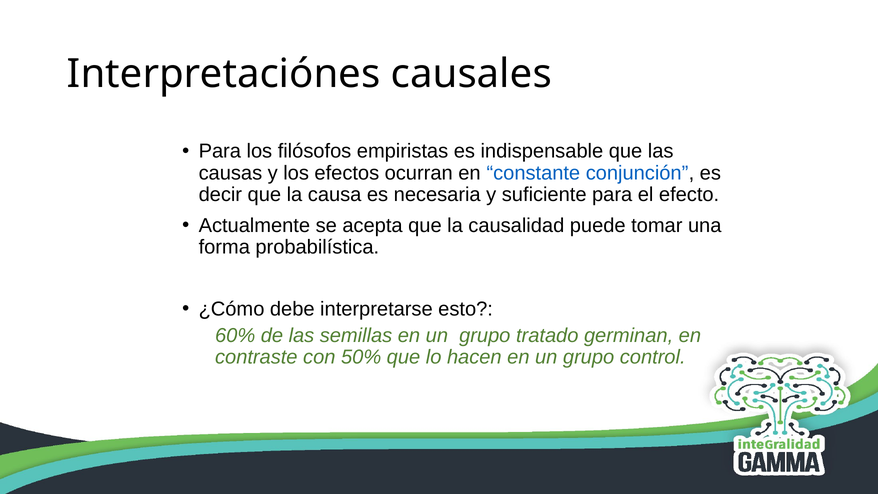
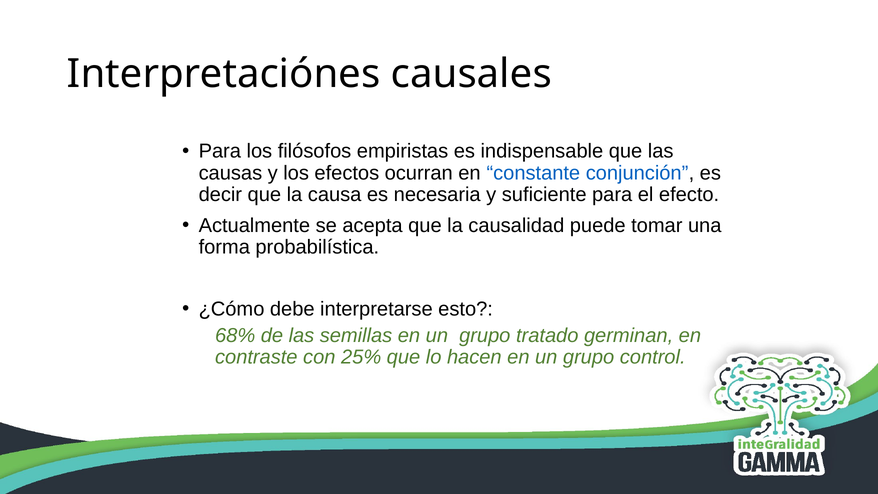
60%: 60% -> 68% (235, 335)
50%: 50% -> 25% (361, 357)
